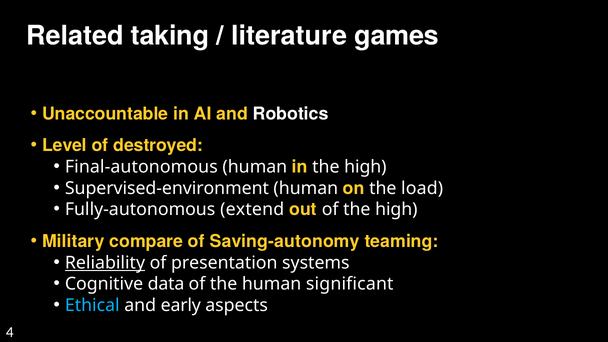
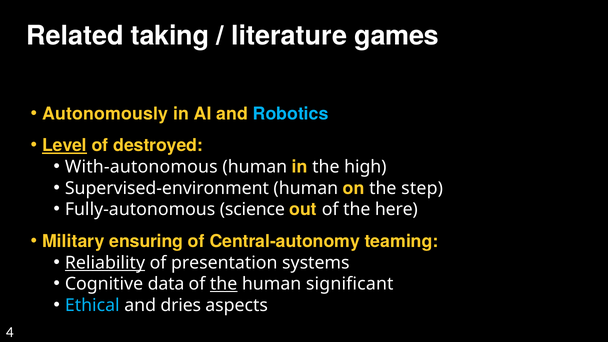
Unaccountable: Unaccountable -> Autonomously (105, 114)
Robotics colour: white -> light blue (291, 114)
Level underline: none -> present (64, 146)
Final-autonomous: Final-autonomous -> With-autonomous (141, 167)
load: load -> step (422, 188)
extend: extend -> science (252, 209)
of the high: high -> here (396, 209)
compare: compare -> ensuring (146, 241)
Saving-autonomy: Saving-autonomy -> Central-autonomy (285, 241)
the underline: none -> present (224, 284)
early: early -> dries (181, 305)
